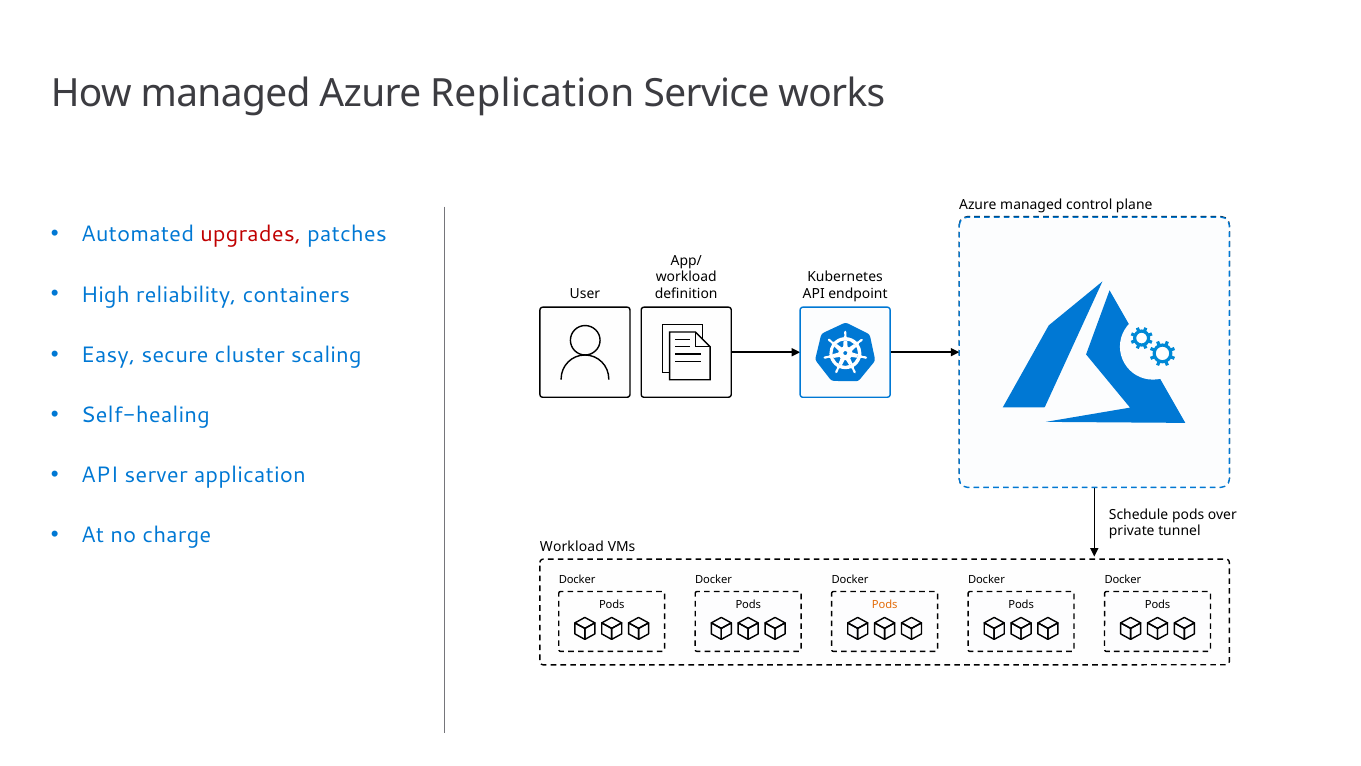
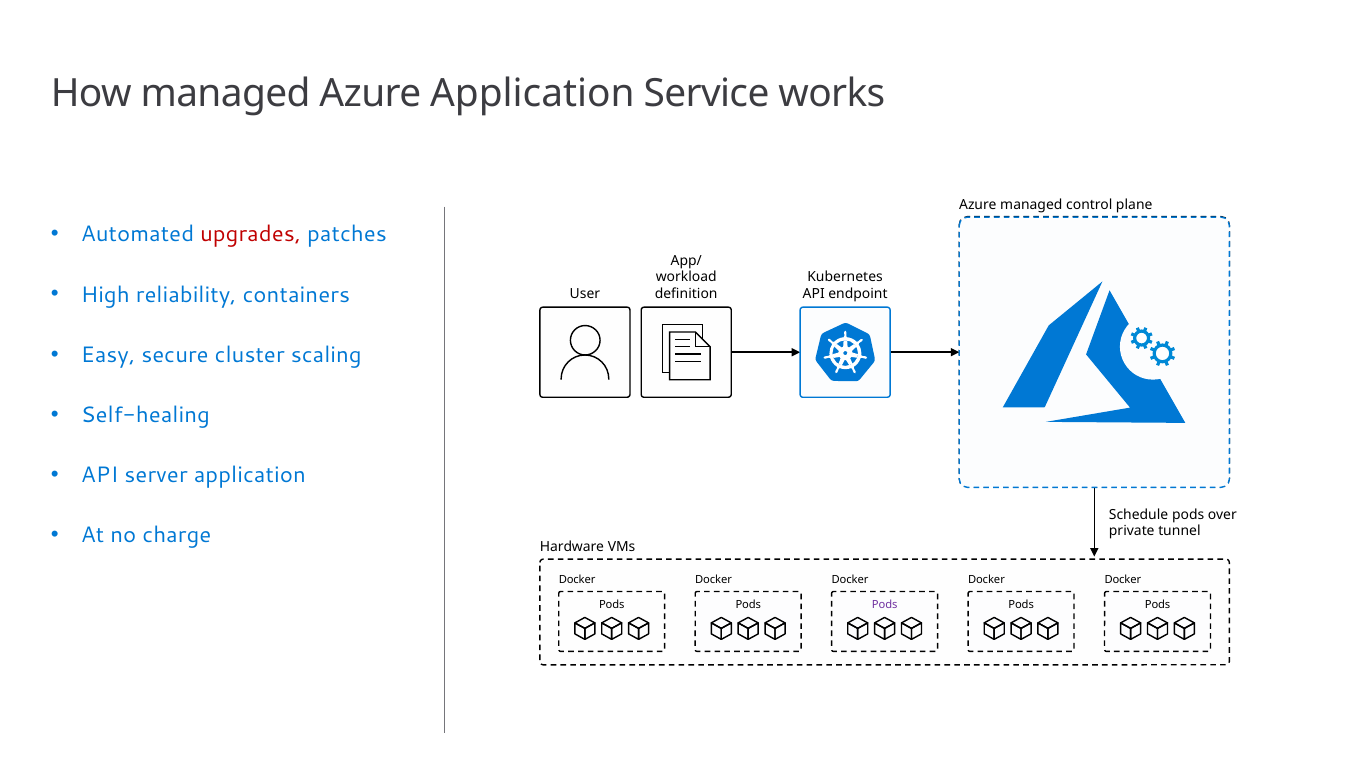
Azure Replication: Replication -> Application (532, 93)
Workload: Workload -> Hardware (572, 546)
Pods colour: orange -> purple (885, 604)
